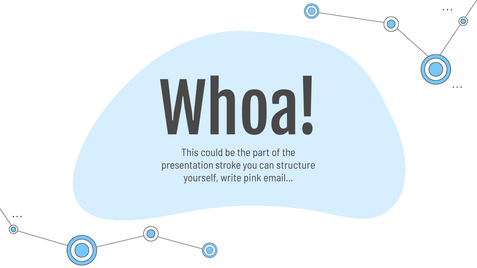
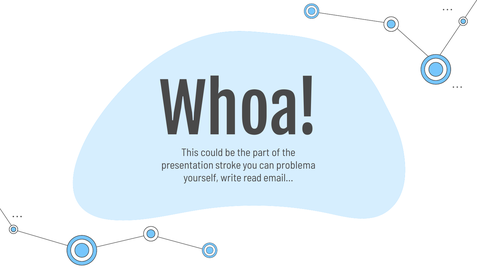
structure: structure -> problema (296, 165)
pink: pink -> read (253, 178)
